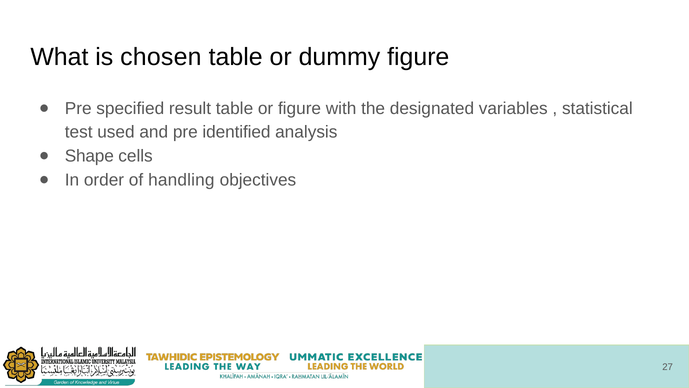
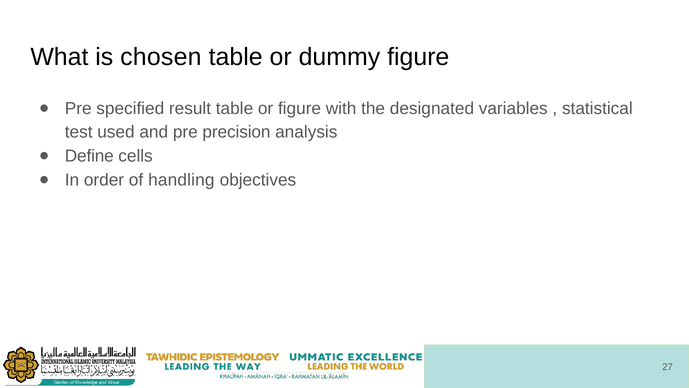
identified: identified -> precision (237, 132)
Shape: Shape -> Define (89, 156)
